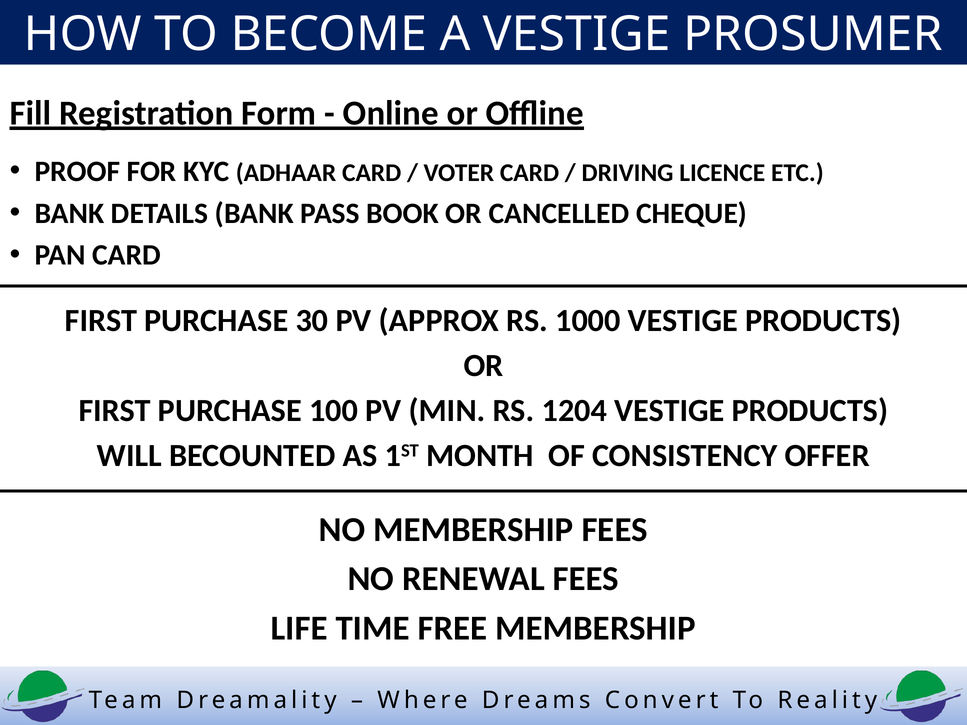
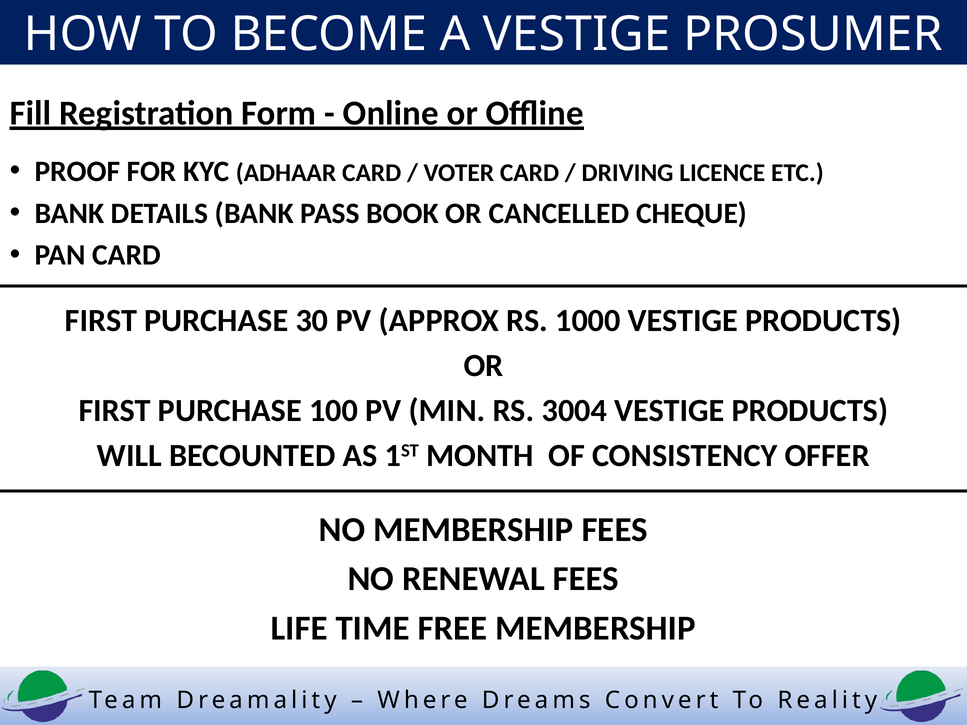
1204: 1204 -> 3004 (574, 411)
